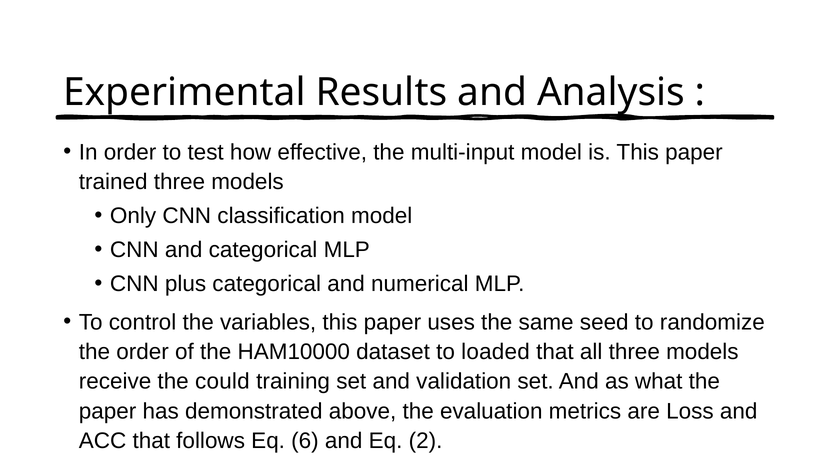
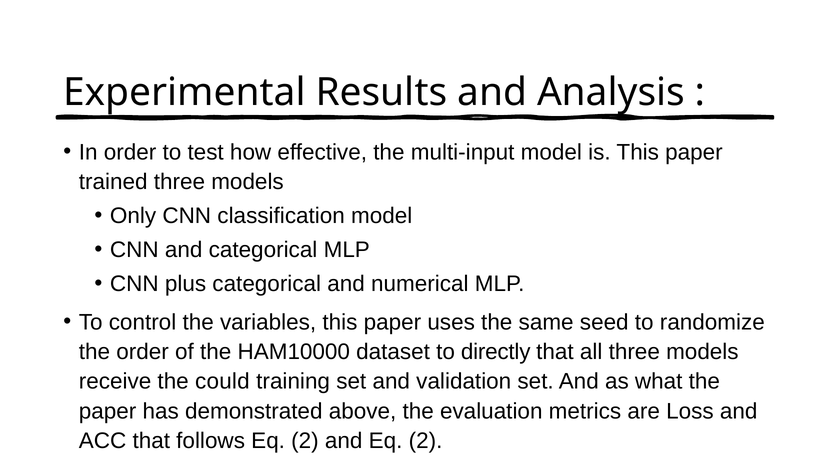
loaded: loaded -> directly (496, 352)
follows Eq 6: 6 -> 2 (305, 441)
